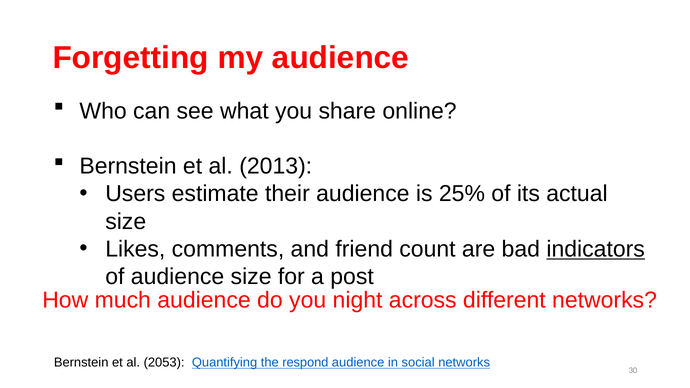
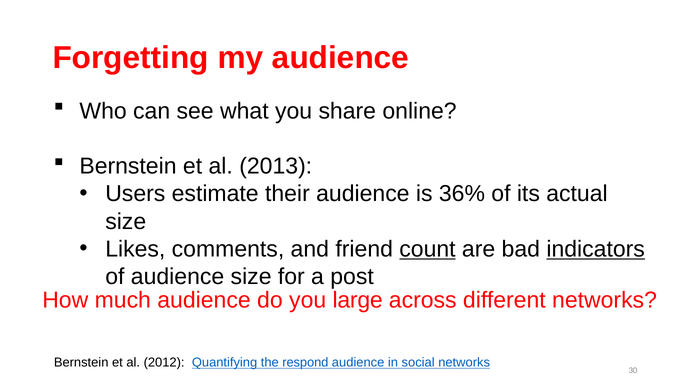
25%: 25% -> 36% (462, 194)
count underline: none -> present (427, 249)
night: night -> large (358, 300)
2053: 2053 -> 2012 (164, 363)
